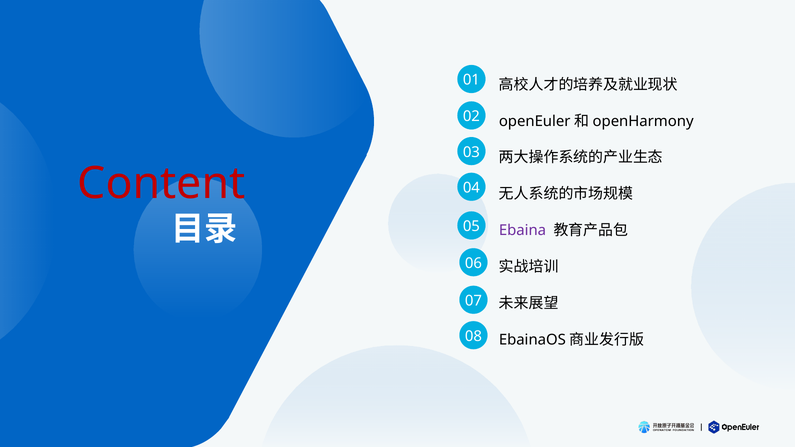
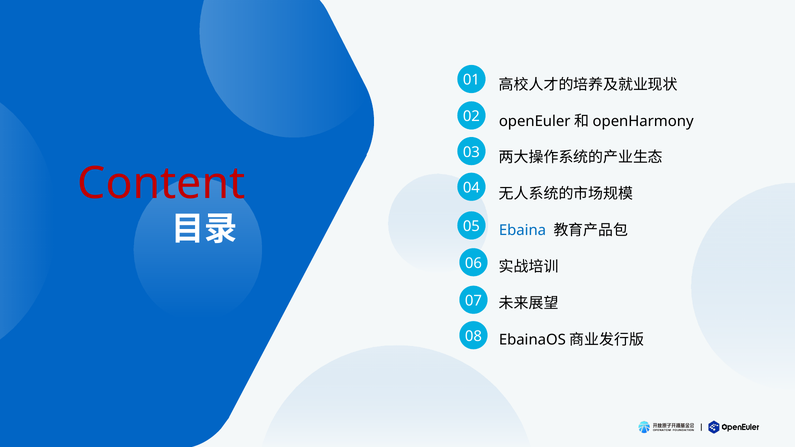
Ebaina colour: purple -> blue (522, 231)
